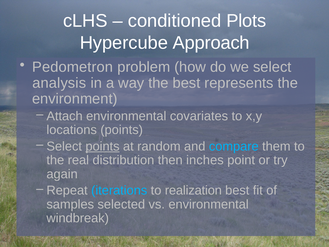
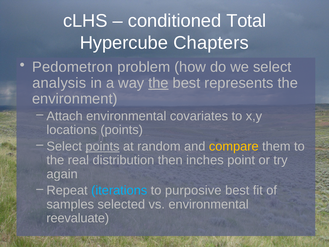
Plots: Plots -> Total (246, 21)
Approach: Approach -> Chapters (211, 43)
the underline: none -> present (158, 83)
compare colour: light blue -> yellow (234, 146)
realization: realization -> purposive (193, 190)
windbreak: windbreak -> reevaluate (78, 218)
